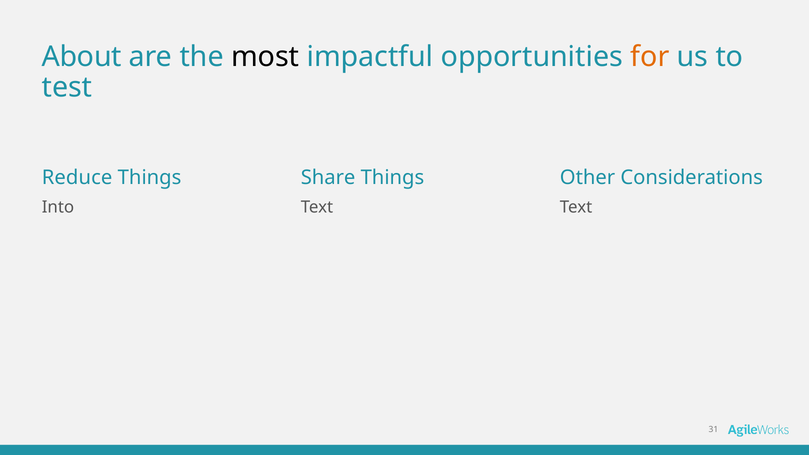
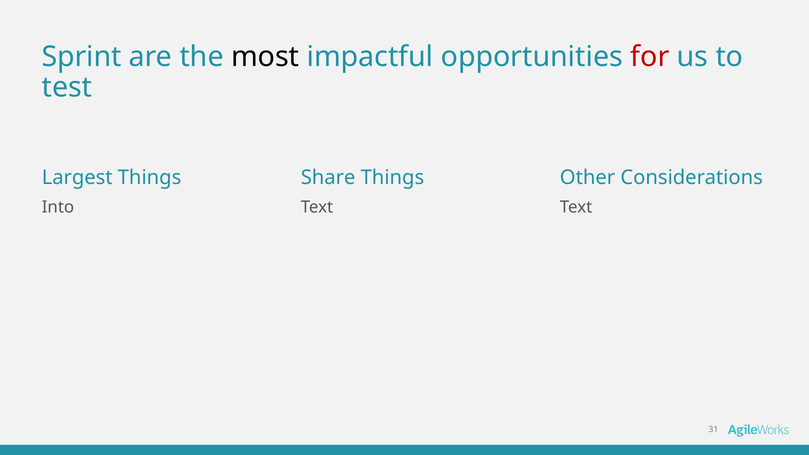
About: About -> Sprint (82, 57)
for colour: orange -> red (650, 57)
Reduce: Reduce -> Largest (77, 177)
